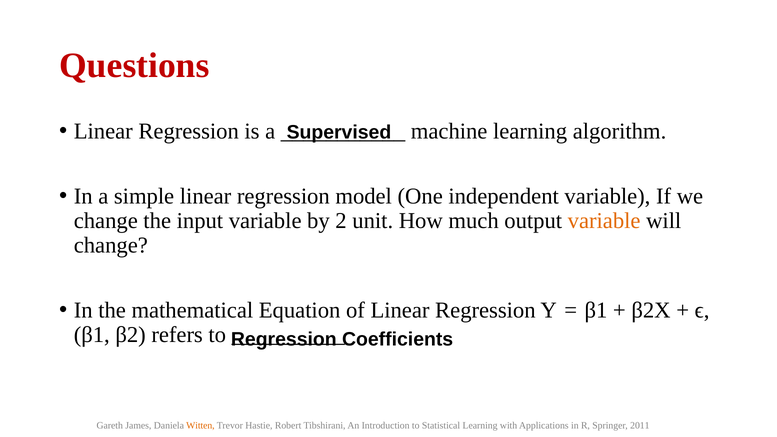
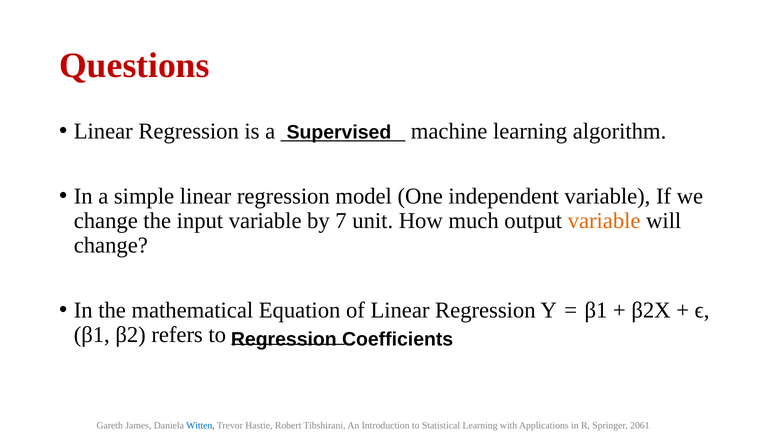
2: 2 -> 7 (341, 221)
Witten colour: orange -> blue (200, 426)
2011: 2011 -> 2061 (640, 426)
